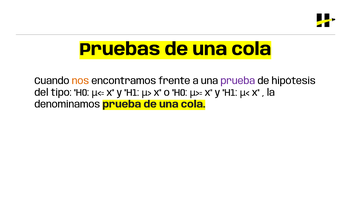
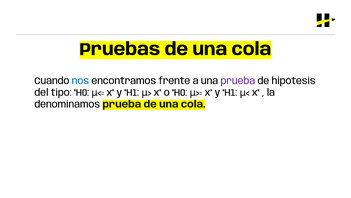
nos colour: orange -> blue (80, 81)
